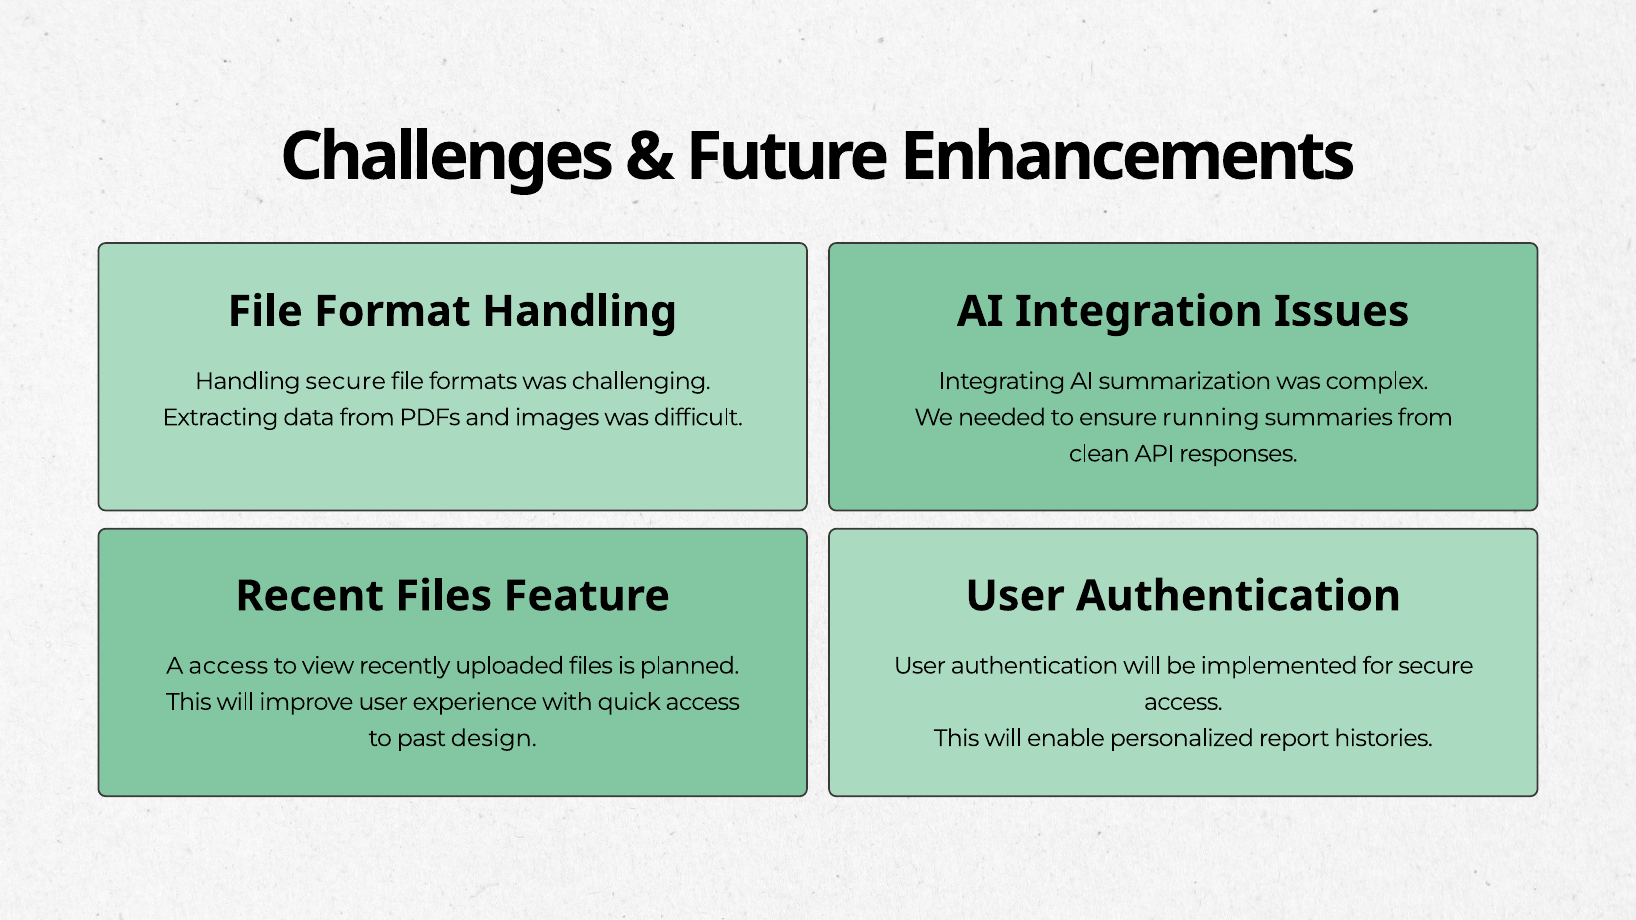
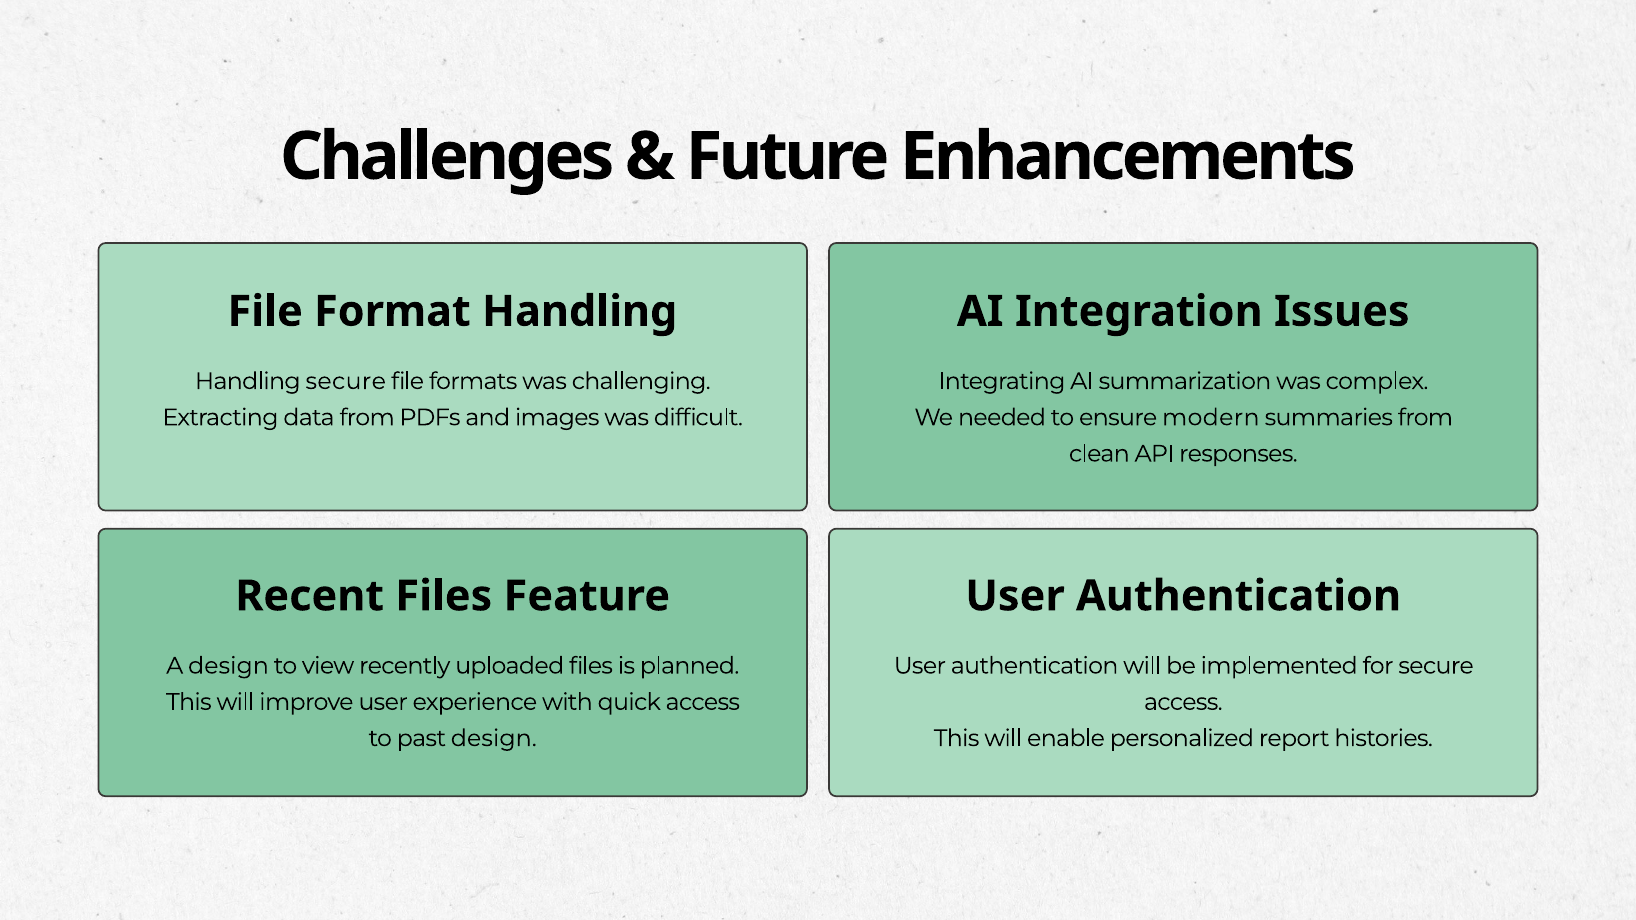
running: running -> modern (1211, 418)
A access: access -> design (228, 666)
